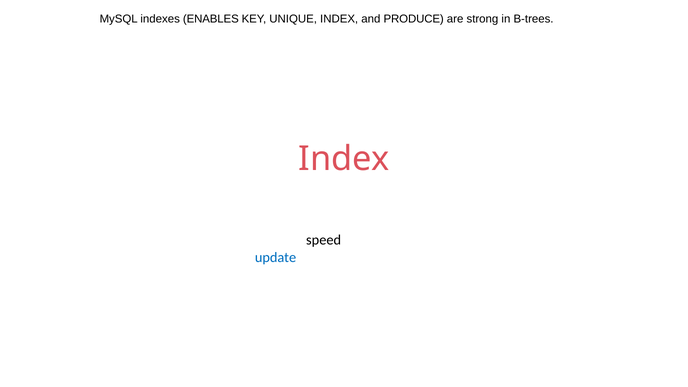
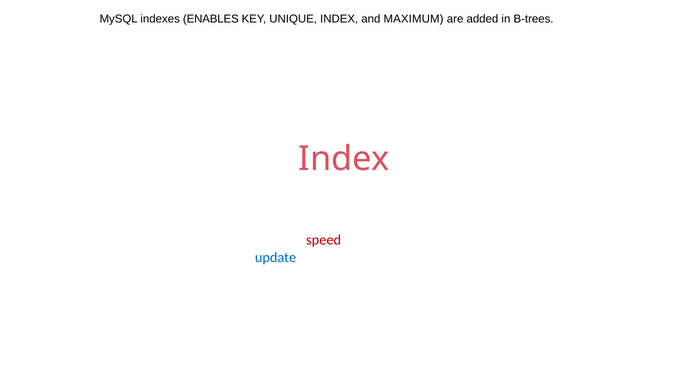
PRODUCE: PRODUCE -> MAXIMUM (414, 19)
strong: strong -> added (482, 19)
speed colour: black -> red (324, 240)
